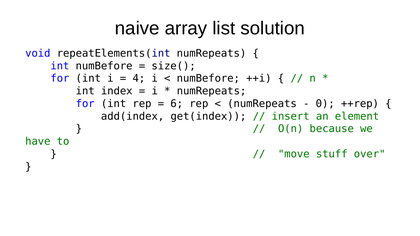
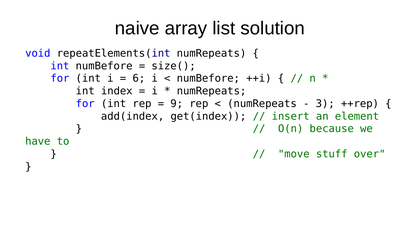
4: 4 -> 6 (139, 79)
6: 6 -> 9 (177, 104)
0: 0 -> 3 (325, 104)
